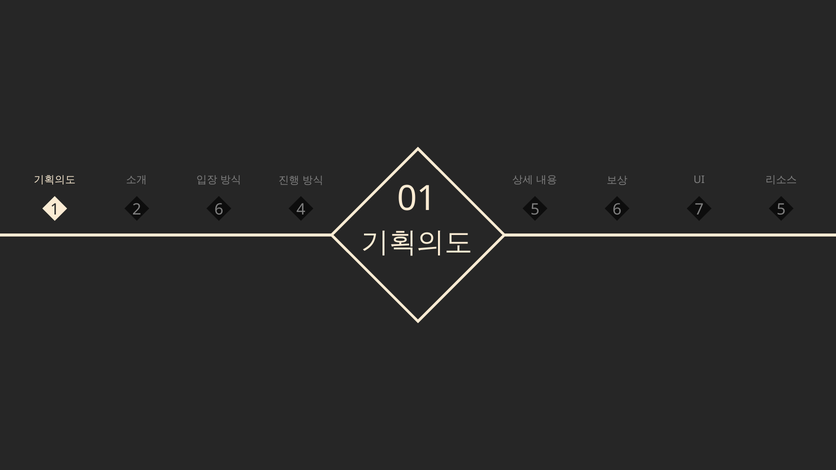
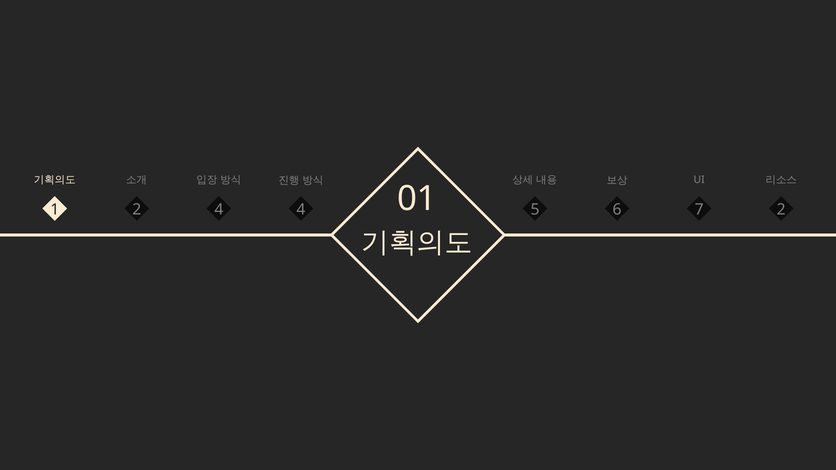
2 6: 6 -> 4 (219, 210)
4 5: 5 -> 2 (781, 210)
